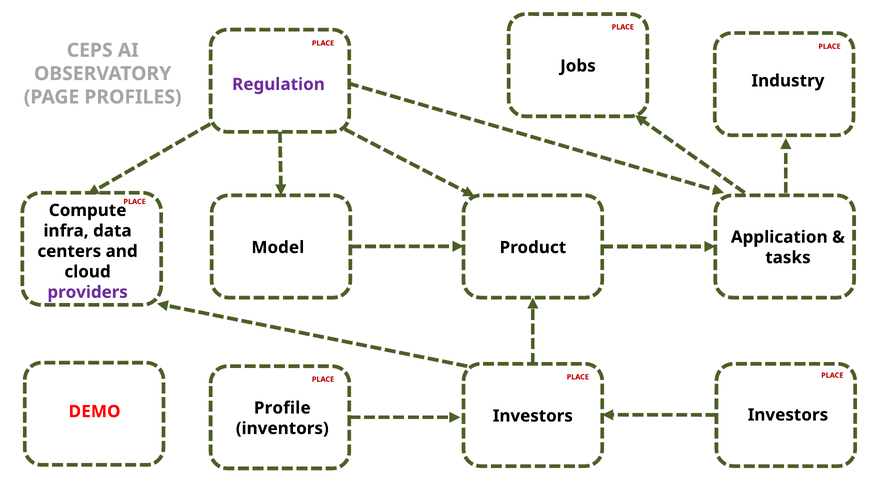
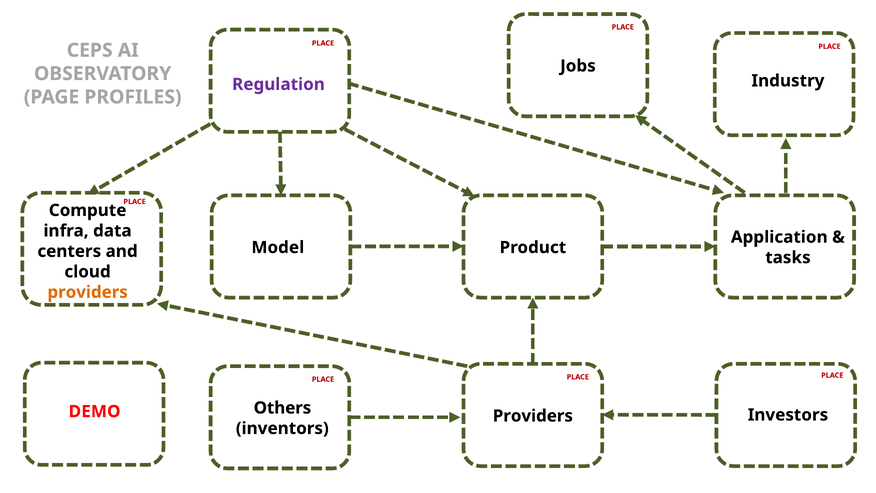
providers colour: purple -> orange (88, 292)
Profile: Profile -> Others (282, 408)
Investors: Investors -> Providers (533, 416)
